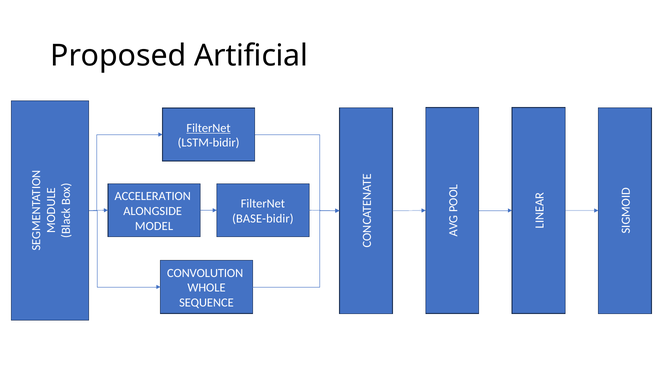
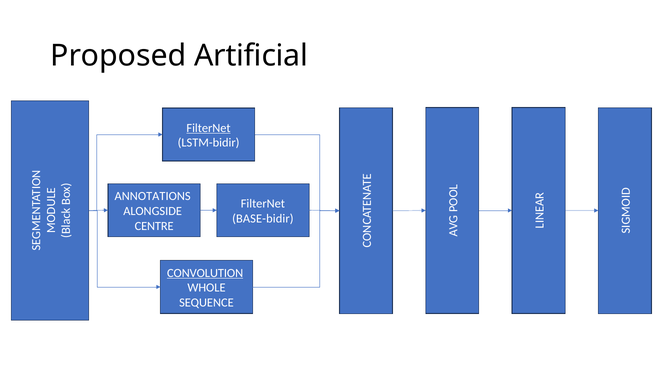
ACCELERATION: ACCELERATION -> ANNOTATIONS (153, 196)
MODEL: MODEL -> CENTRE (154, 226)
CONVOLUTION underline: none -> present (205, 273)
